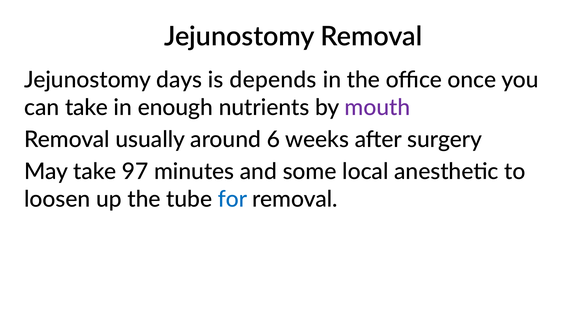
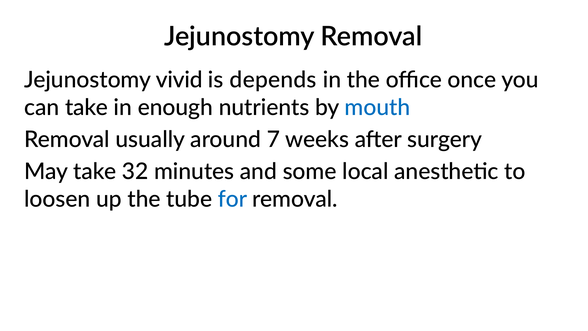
days: days -> vivid (179, 80)
mouth colour: purple -> blue (377, 107)
6: 6 -> 7 (273, 140)
97: 97 -> 32 (135, 172)
